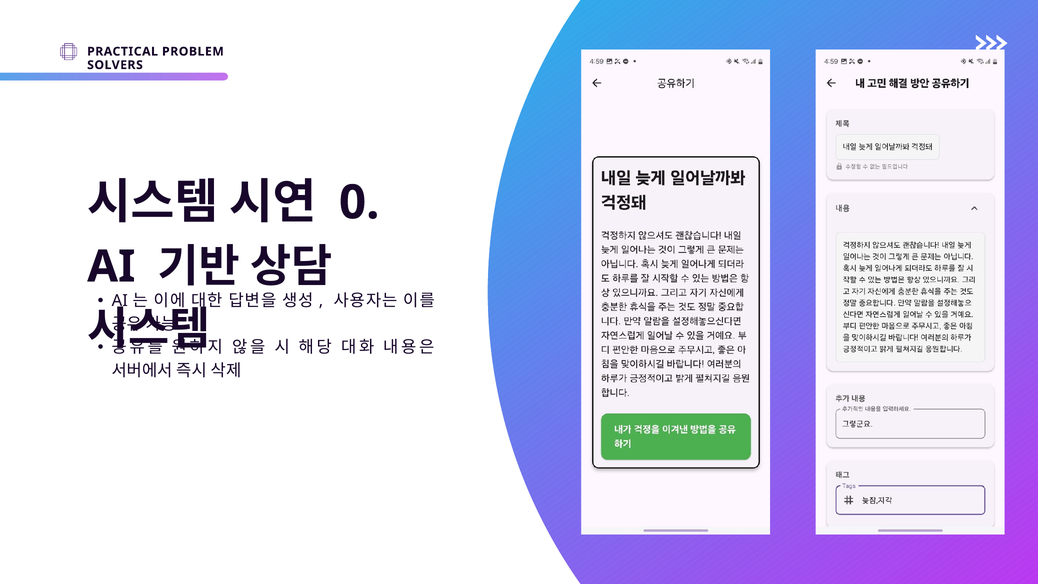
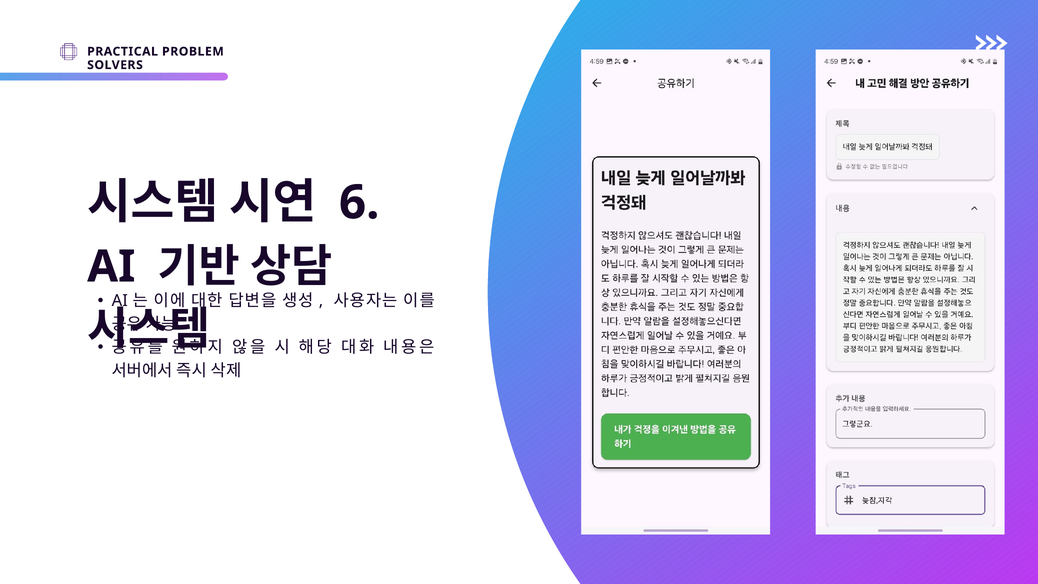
0: 0 -> 6 (359, 203)
